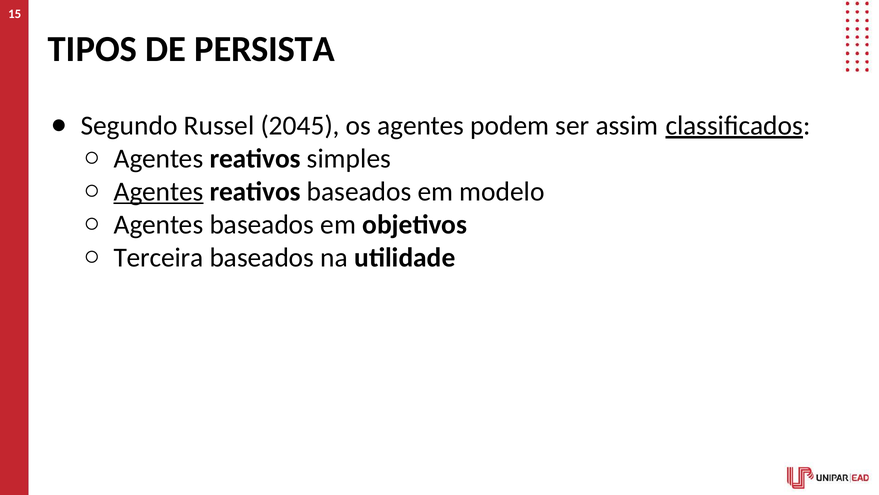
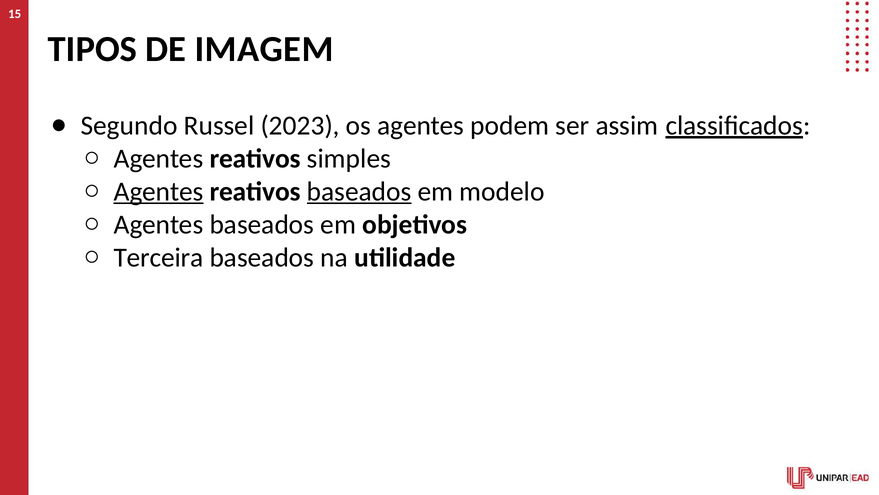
PERSISTA: PERSISTA -> IMAGEM (264, 49)
2045: 2045 -> 2023 (300, 125)
baseados underline: none -> present (359, 191)
